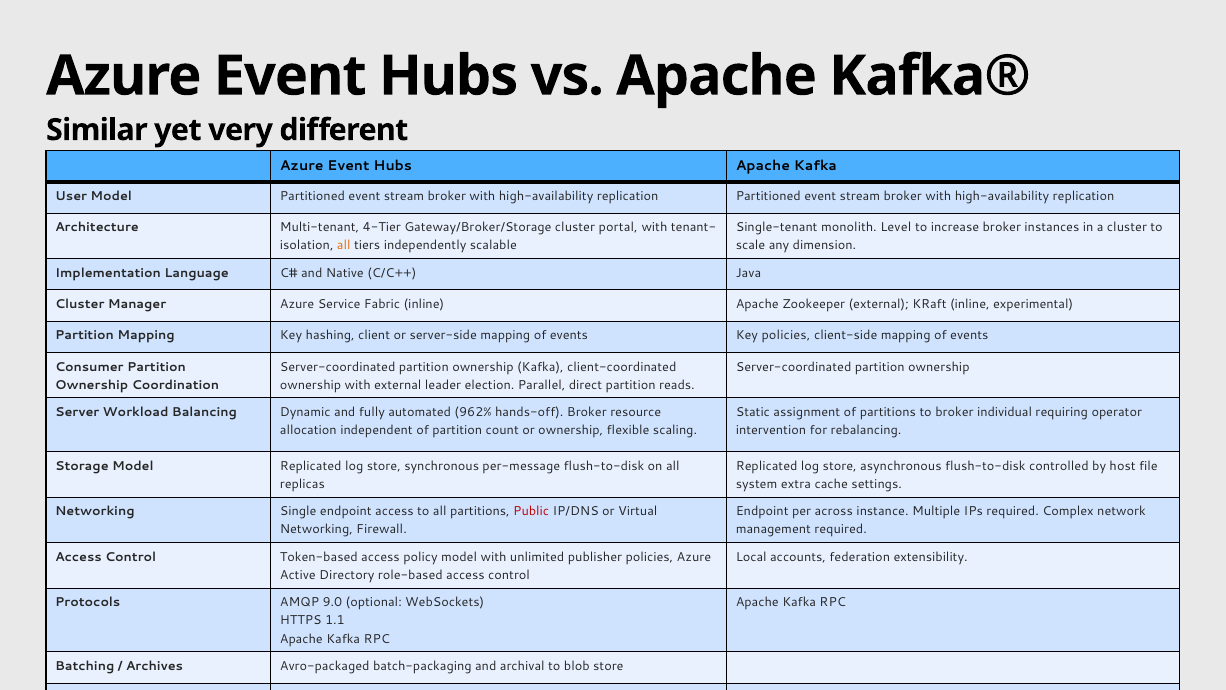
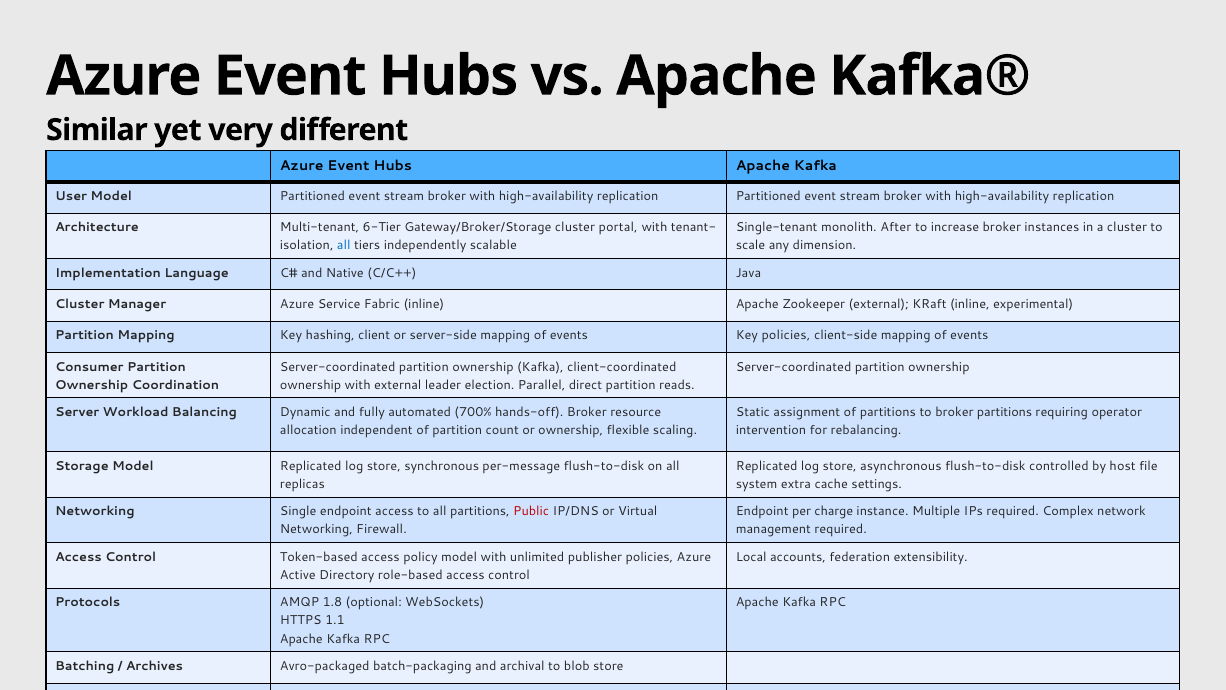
4-Tier: 4-Tier -> 6-Tier (382, 227)
Level: Level -> After (896, 227)
all colour: orange -> blue (344, 245)
962%: 962% -> 700% (473, 412)
broker individual: individual -> partitions (1005, 412)
across: across -> charge (834, 511)
9.0: 9.0 -> 1.8 (332, 602)
